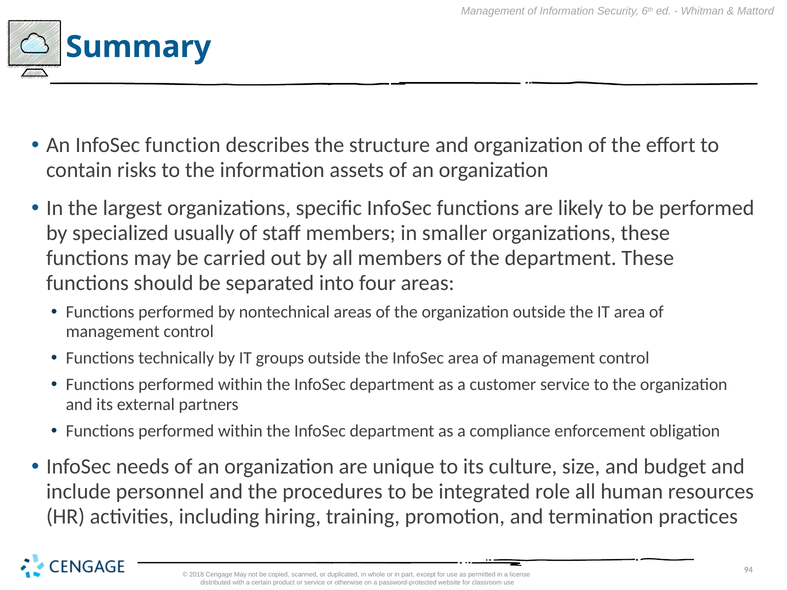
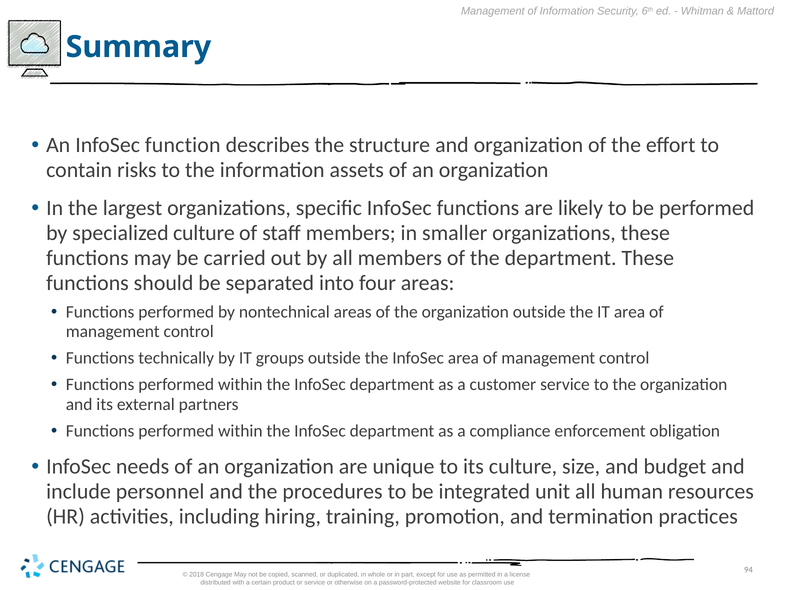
specialized usually: usually -> culture (204, 233)
role: role -> unit (553, 492)
